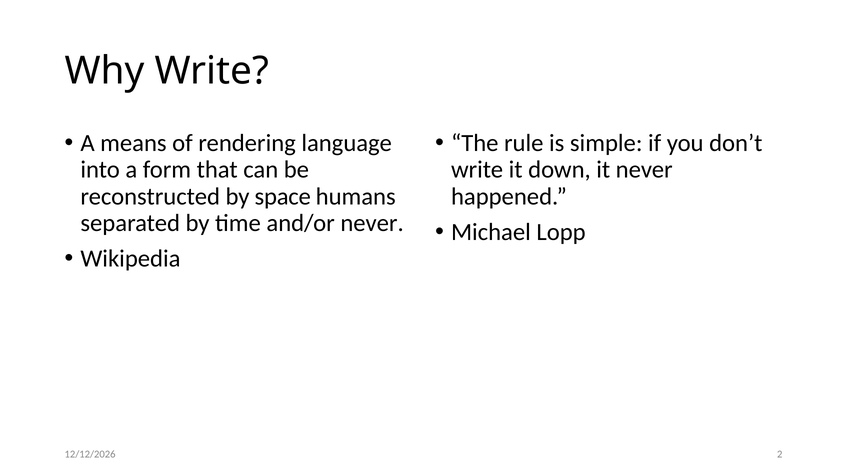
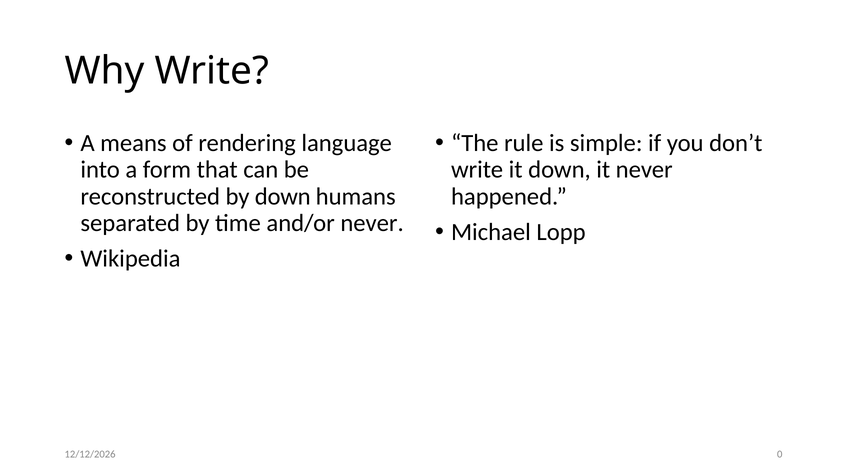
by space: space -> down (283, 197)
2: 2 -> 0 (780, 455)
